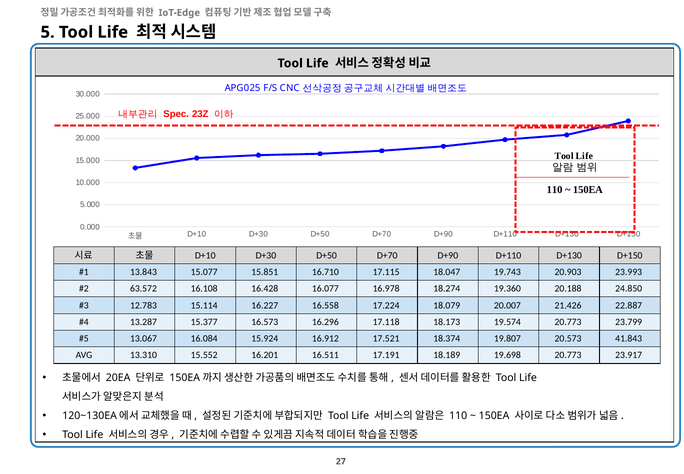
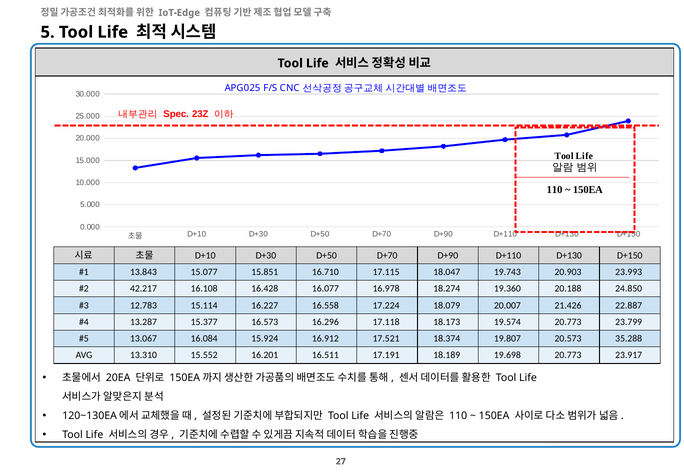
63.572: 63.572 -> 42.217 (143, 288)
41.843: 41.843 -> 35.288 (629, 338)
